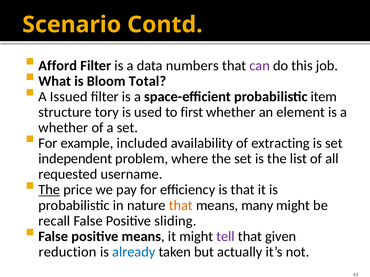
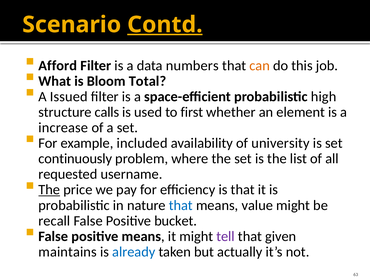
Contd underline: none -> present (165, 25)
can colour: purple -> orange (260, 66)
item: item -> high (324, 97)
tory: tory -> calls (107, 112)
whether: whether -> increase (63, 128)
extracting: extracting -> university (280, 143)
independent: independent -> continuously (75, 159)
that colour: orange -> blue (181, 206)
many: many -> value (257, 206)
sliding: sliding -> bucket (176, 221)
reduction: reduction -> maintains (68, 252)
